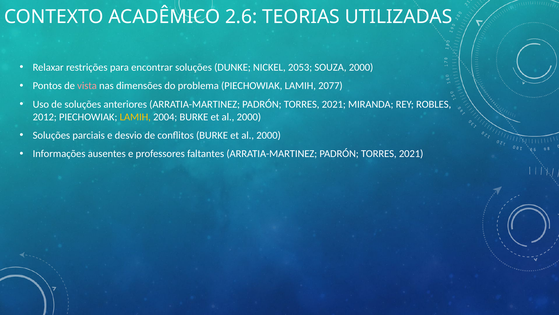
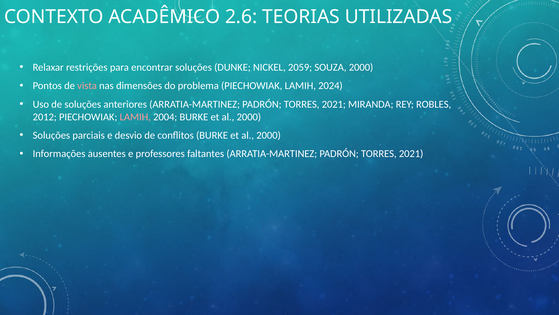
2053: 2053 -> 2059 (300, 67)
2077: 2077 -> 2024 (330, 86)
LAMIH colour: yellow -> pink (135, 117)
